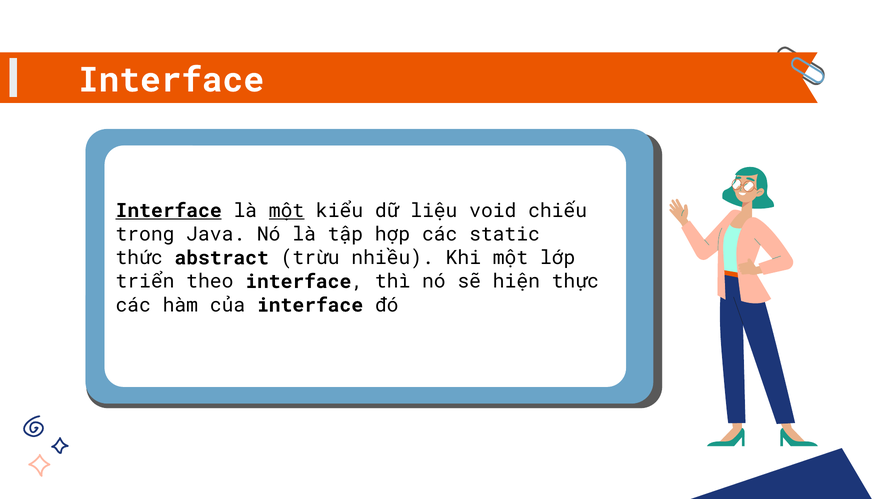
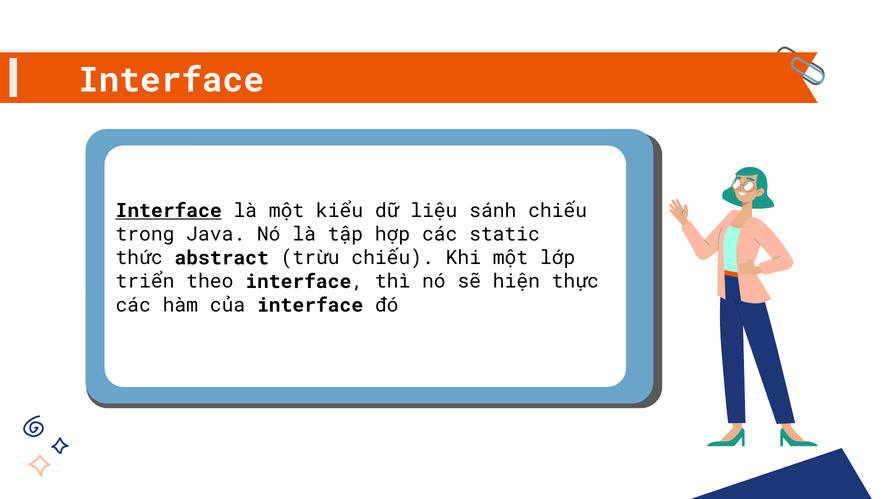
một underline: present -> none (287, 211)
void: void -> sánh (493, 211)
trừu nhiều: nhiều -> chiếu (393, 258)
